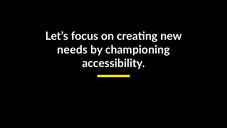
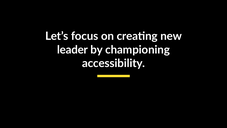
needs: needs -> leader (72, 50)
